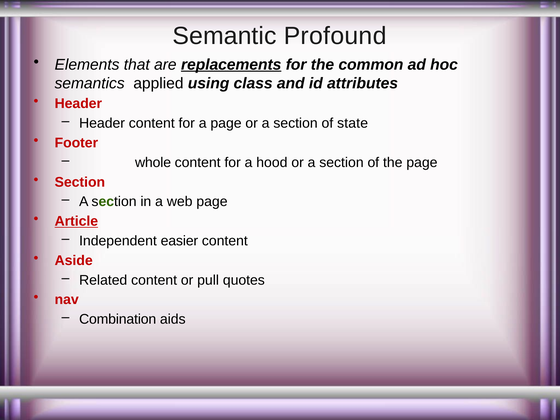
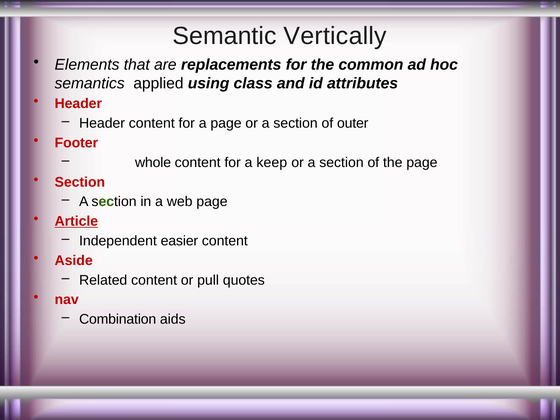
Profound: Profound -> Vertically (335, 36)
replacements underline: present -> none (231, 65)
state: state -> outer (353, 123)
hood: hood -> keep (272, 162)
